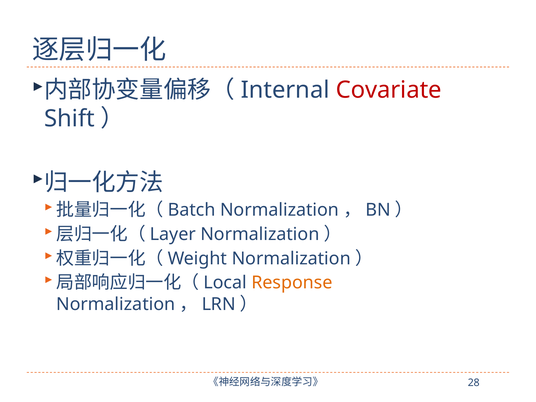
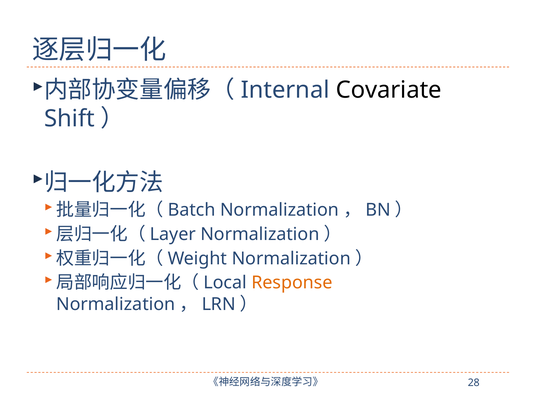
Covariate colour: red -> black (389, 90)
